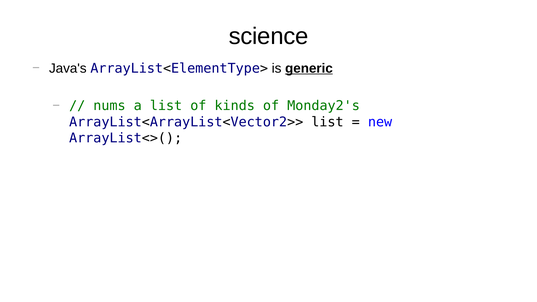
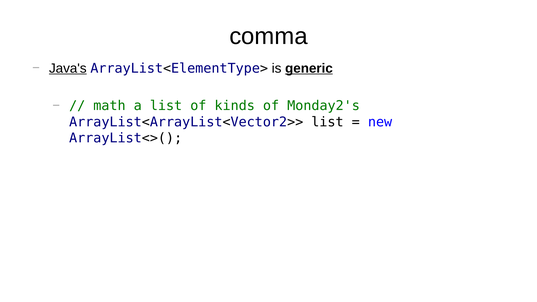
science: science -> comma (268, 36)
Java's underline: none -> present (68, 68)
nums: nums -> math (109, 106)
